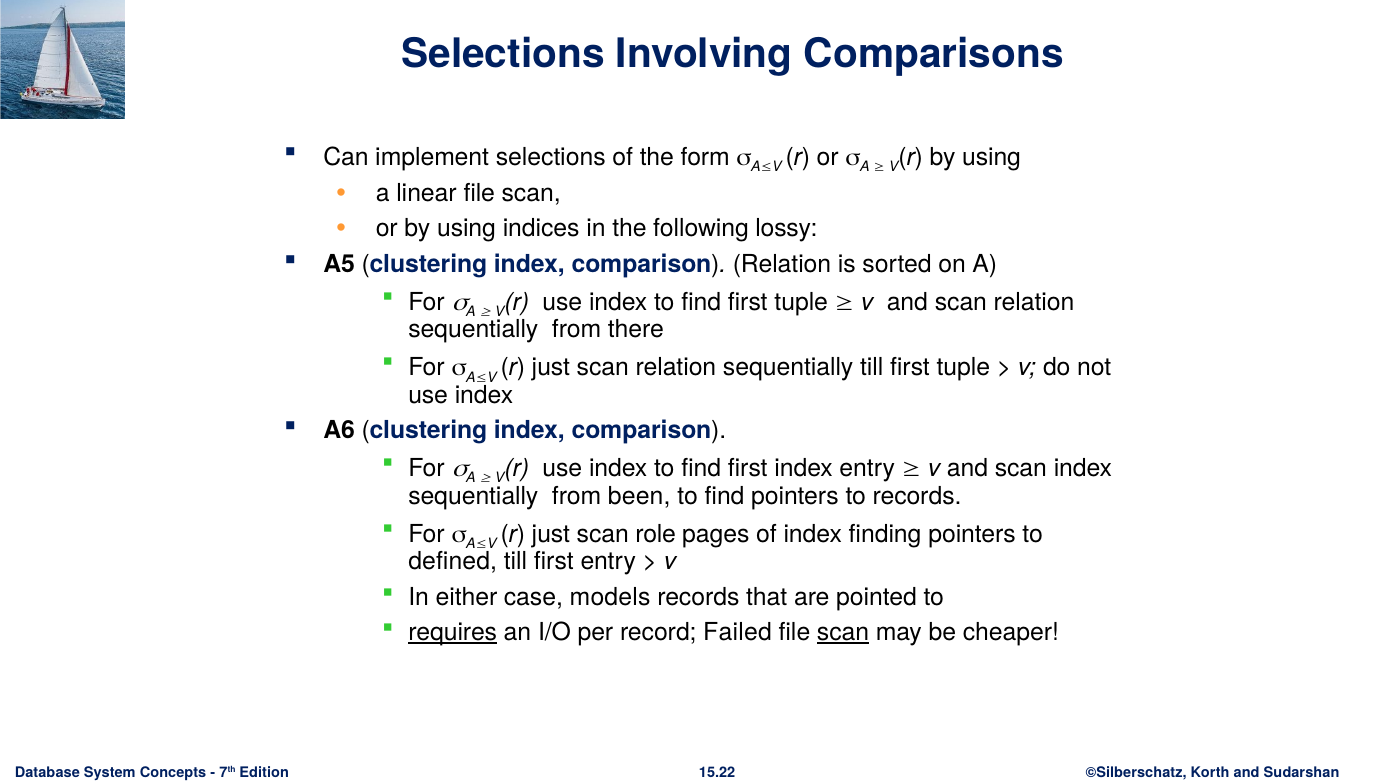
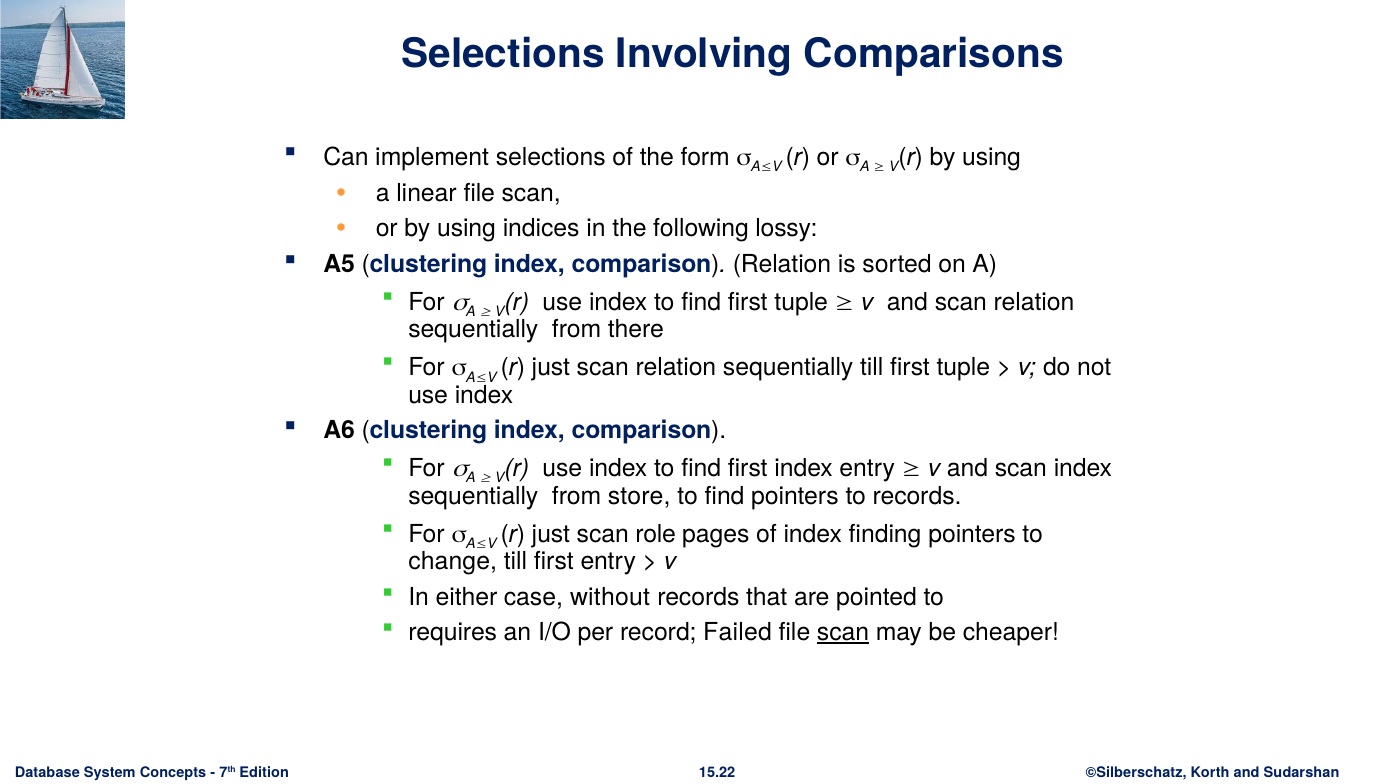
been: been -> store (639, 496)
defined: defined -> change (453, 562)
models: models -> without (610, 597)
requires underline: present -> none (453, 632)
